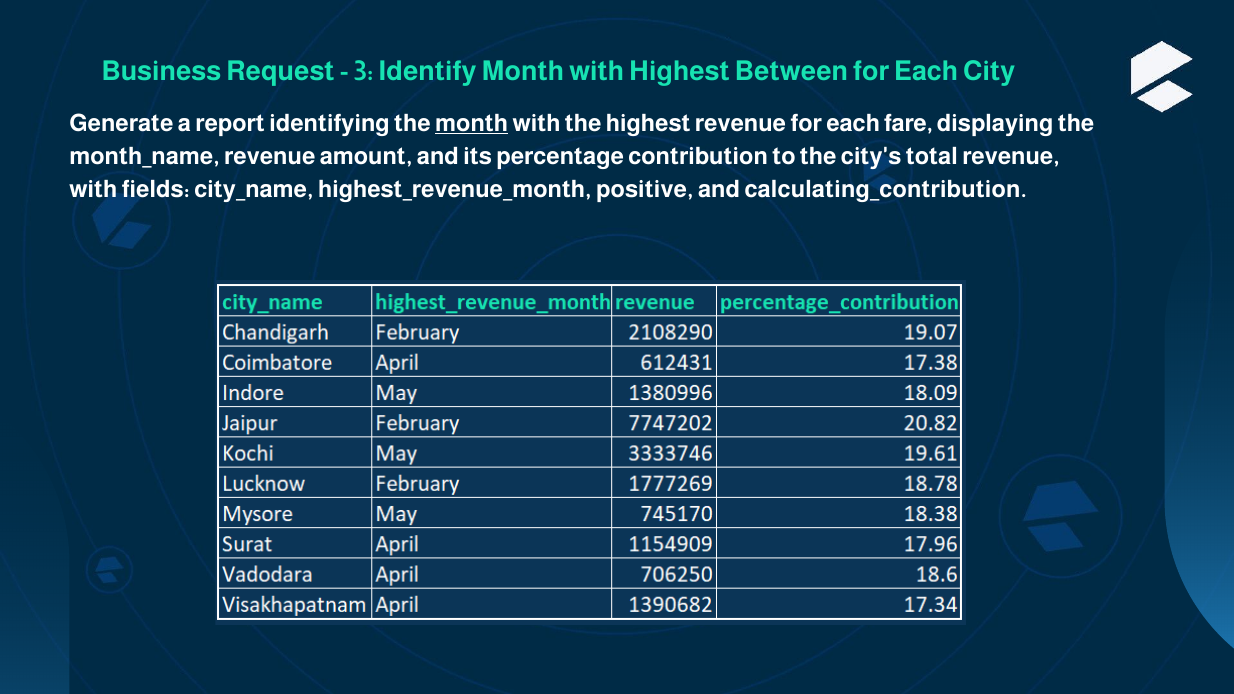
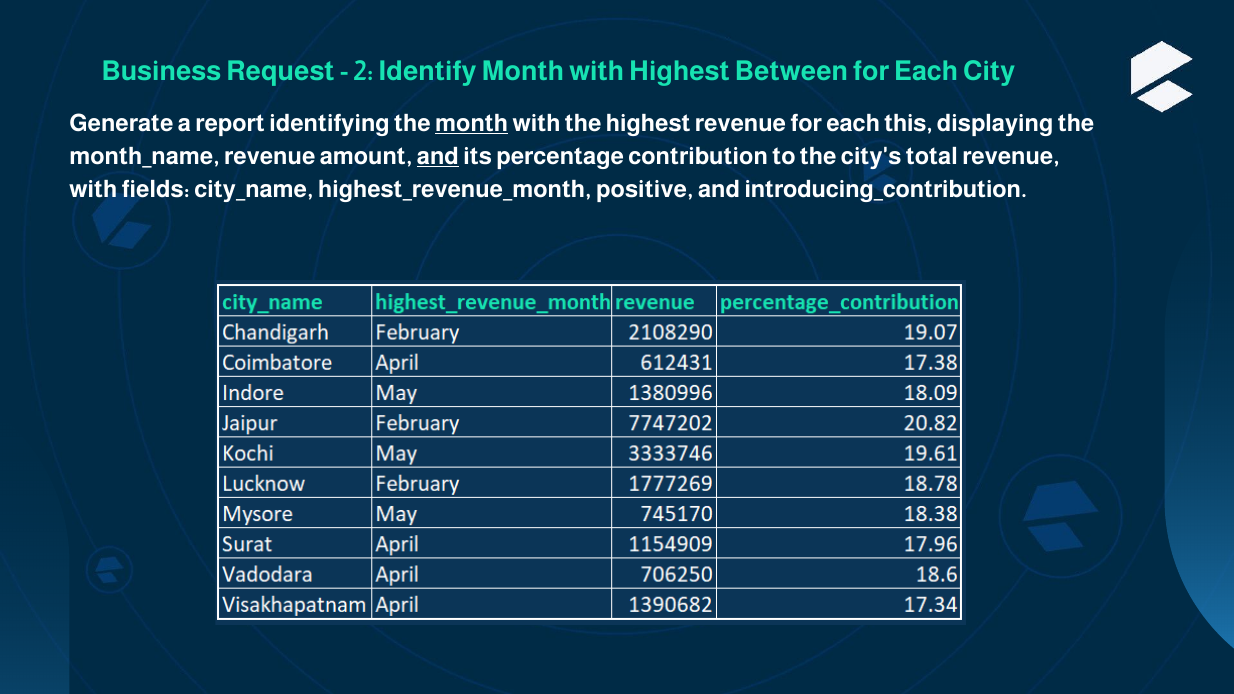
3: 3 -> 2 (364, 71)
fare: fare -> this (909, 123)
and underline: none -> present (438, 156)
calculating_contribution: calculating_contribution -> introducing_contribution (886, 189)
